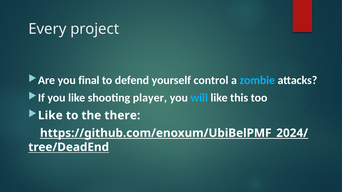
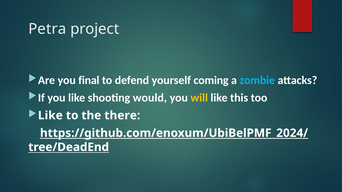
Every: Every -> Petra (47, 29)
control: control -> coming (211, 80)
player: player -> would (150, 98)
will colour: light blue -> yellow (199, 98)
